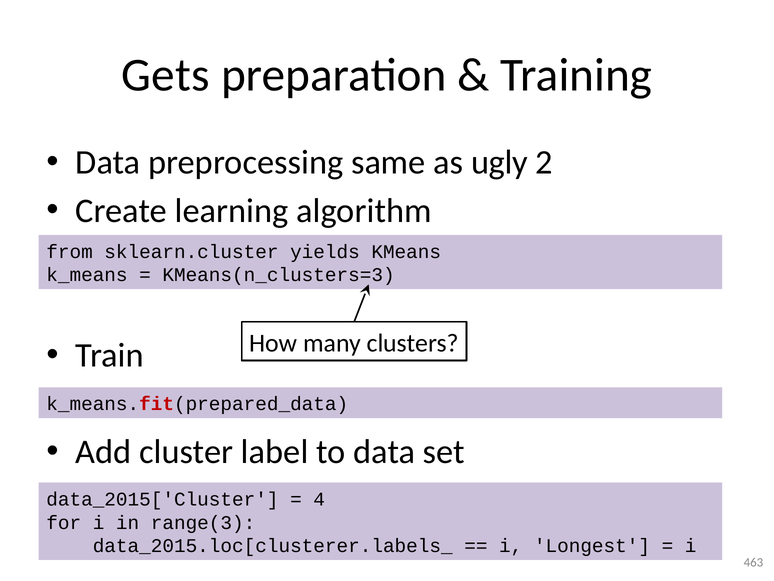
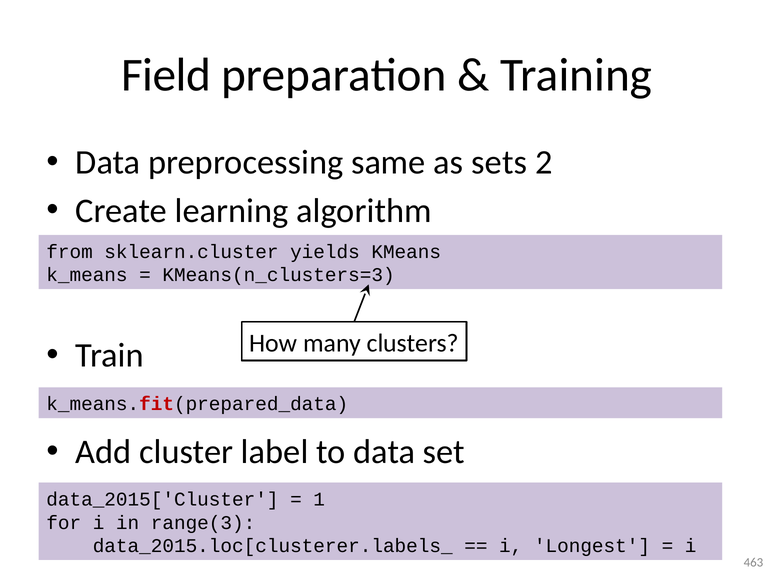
Gets: Gets -> Field (166, 75)
ugly: ugly -> sets (499, 162)
4: 4 -> 1 (319, 499)
